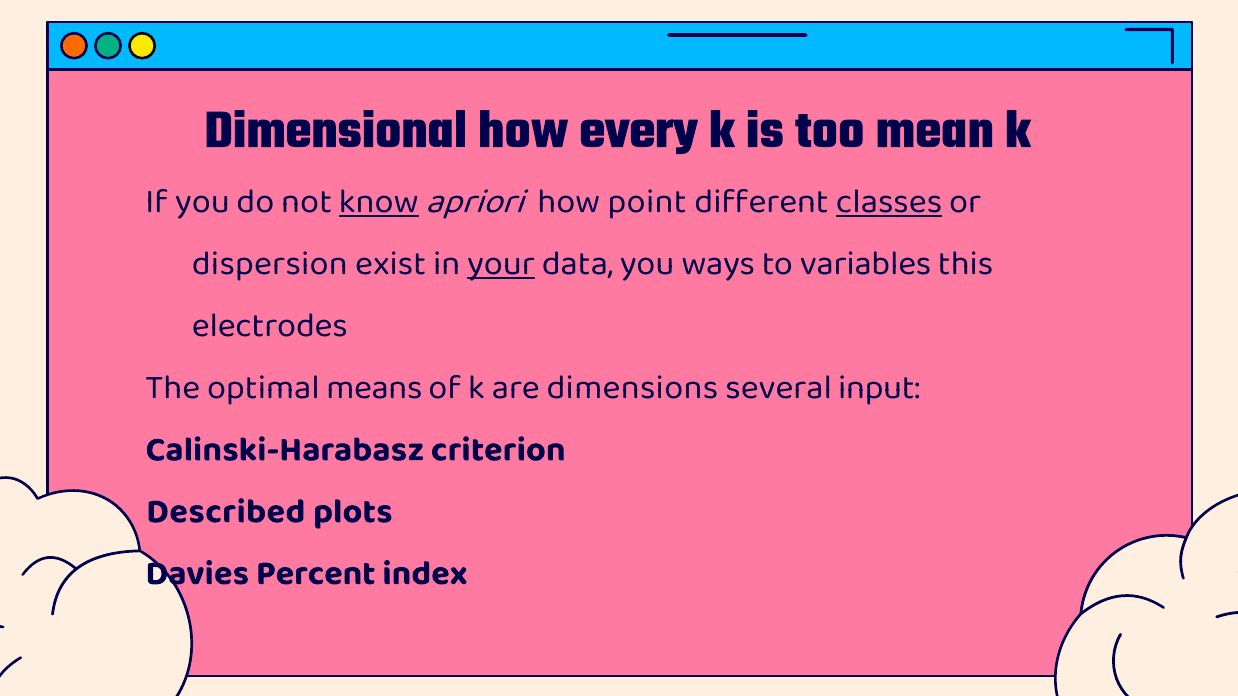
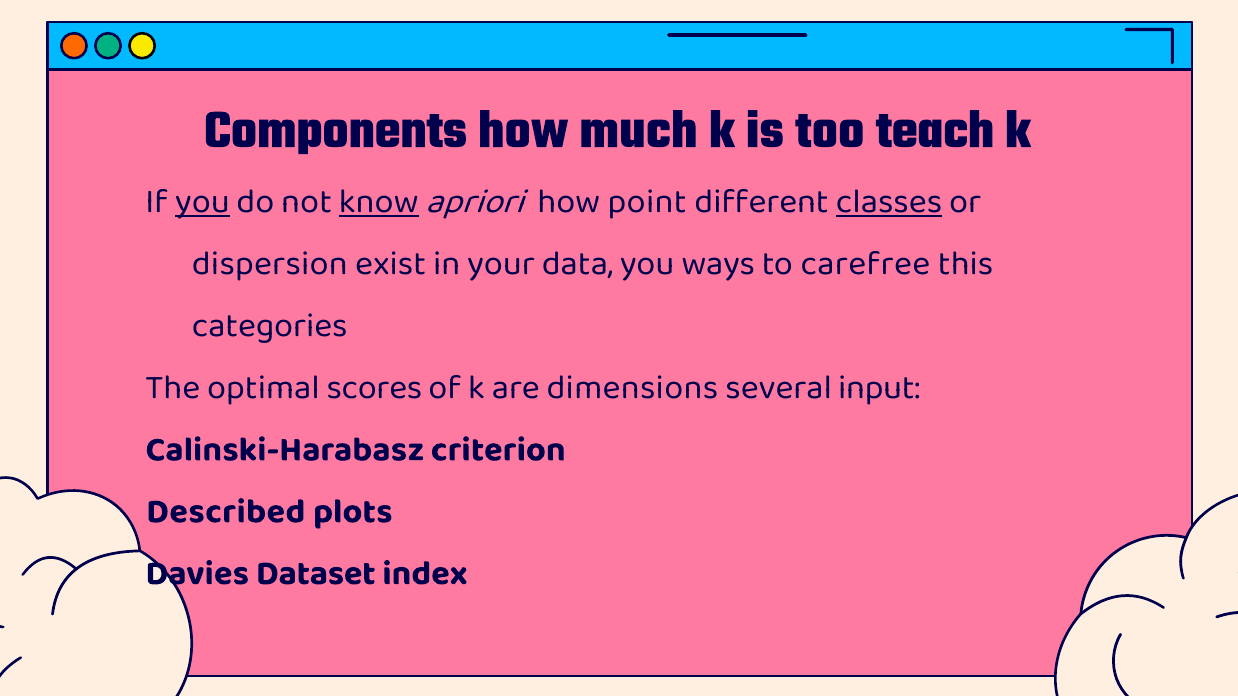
Dimensional: Dimensional -> Components (336, 129)
every: every -> much (638, 129)
mean: mean -> teach (935, 129)
you underline: none -> present (202, 202)
your underline: present -> none (501, 263)
variables: variables -> carefree (865, 263)
electrodes: electrodes -> categories (270, 325)
means: means -> scores (374, 387)
Percent: Percent -> Dataset (316, 573)
